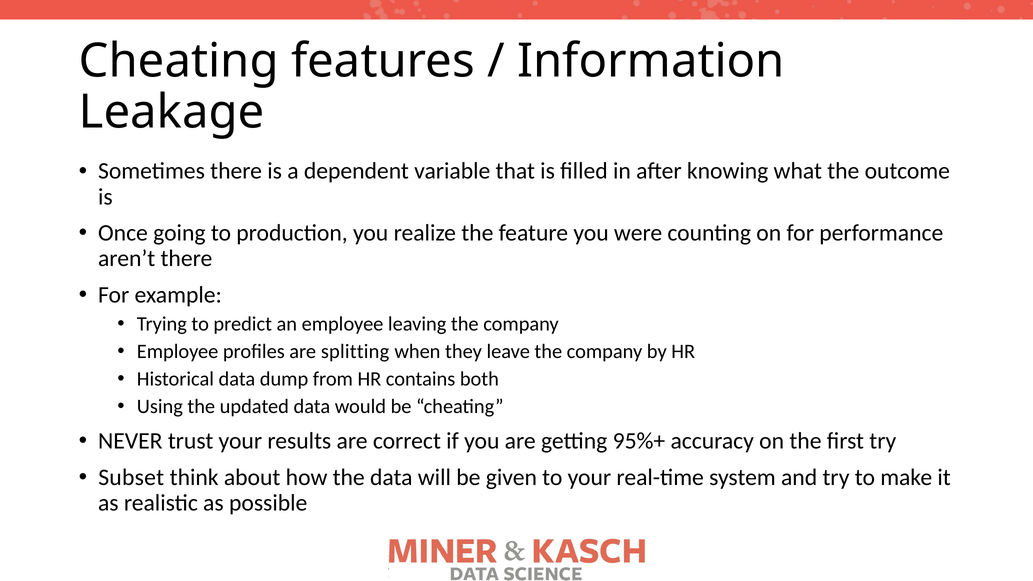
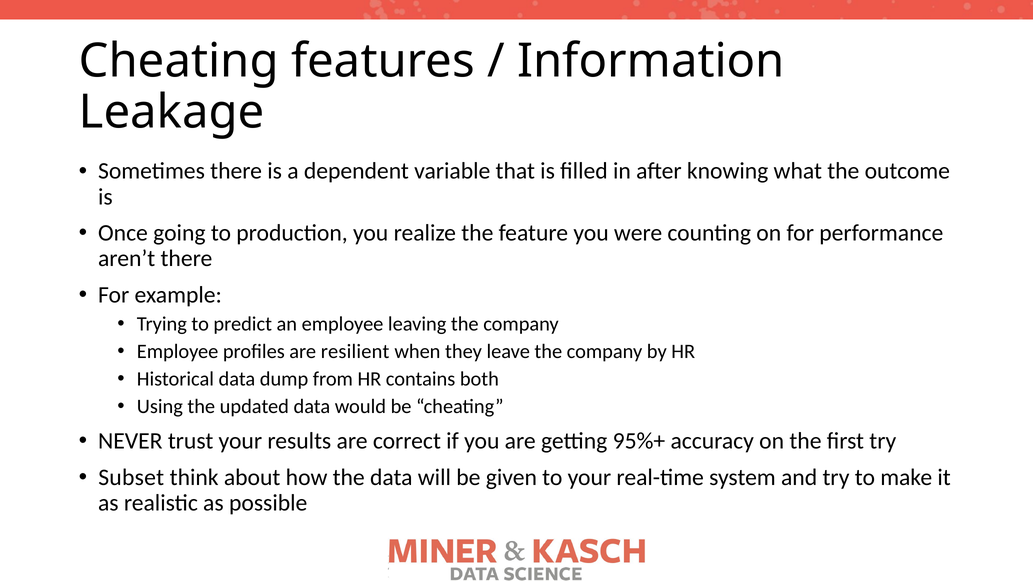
splitting: splitting -> resilient (355, 352)
